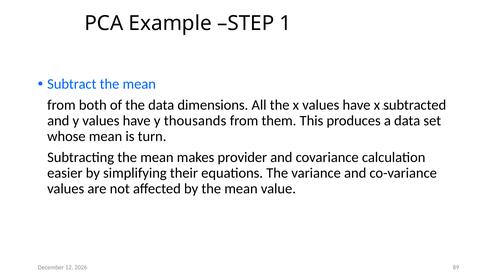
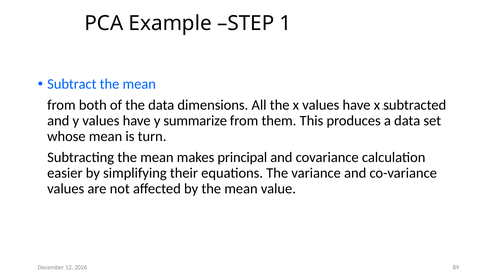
thousands: thousands -> summarize (195, 121)
provider: provider -> principal (242, 157)
